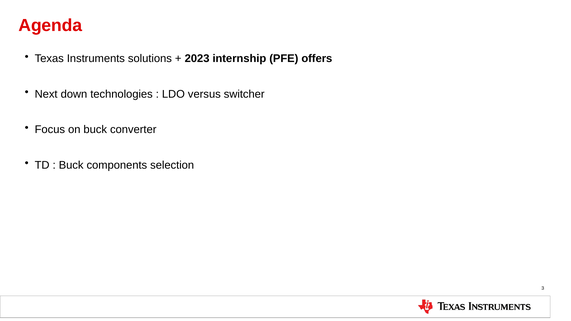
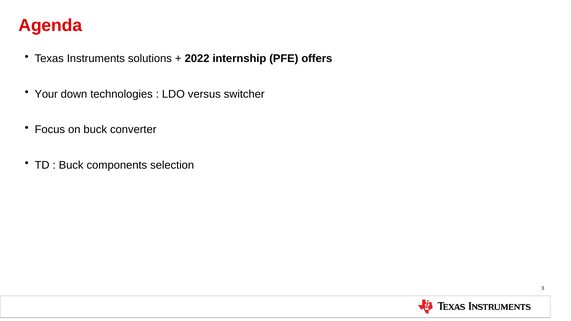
2023: 2023 -> 2022 (197, 59)
Next: Next -> Your (46, 94)
